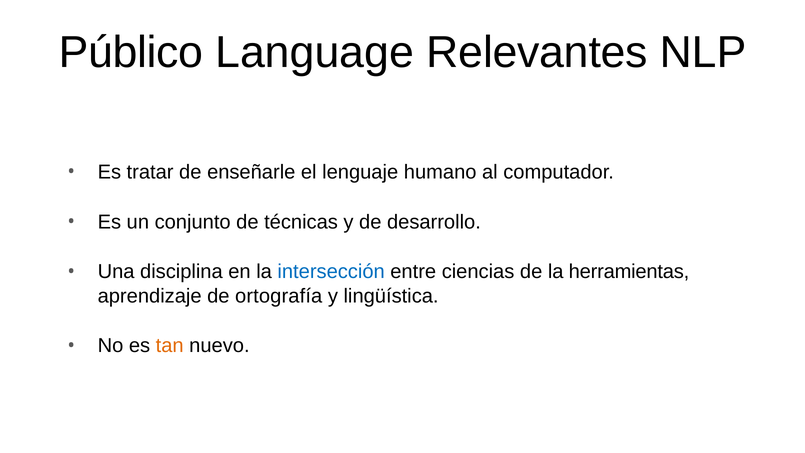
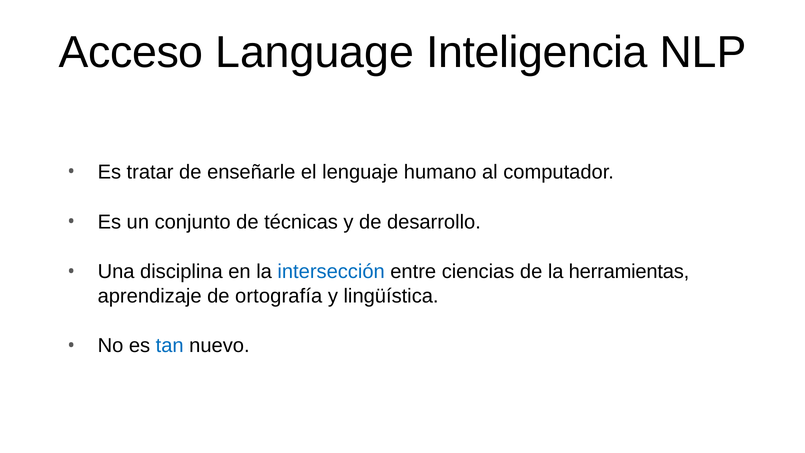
Público: Público -> Acceso (131, 53)
Relevantes: Relevantes -> Inteligencia (537, 53)
tan colour: orange -> blue (170, 346)
